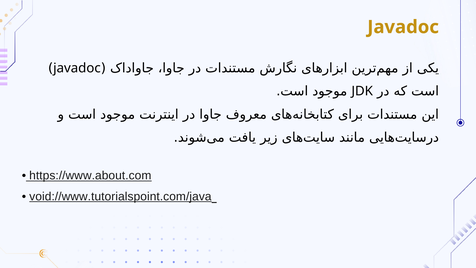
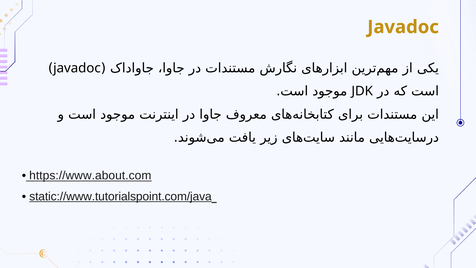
void://www.tutorialspoint.com/java: void://www.tutorialspoint.com/java -> static://www.tutorialspoint.com/java (120, 196)
